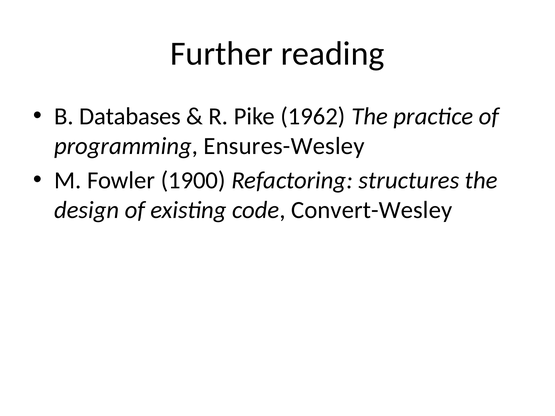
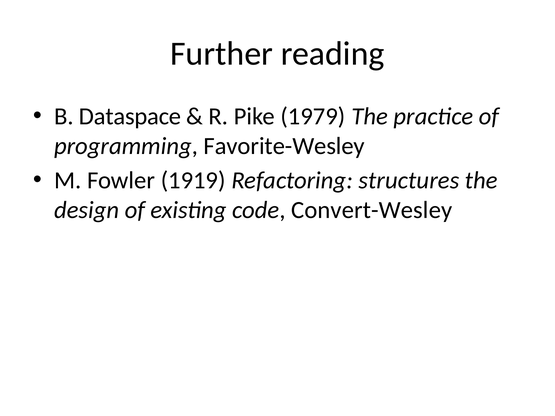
Databases: Databases -> Dataspace (130, 116)
1962: 1962 -> 1979 (313, 116)
Ensures-Wesley: Ensures-Wesley -> Favorite-Wesley (284, 146)
1900: 1900 -> 1919 (193, 181)
